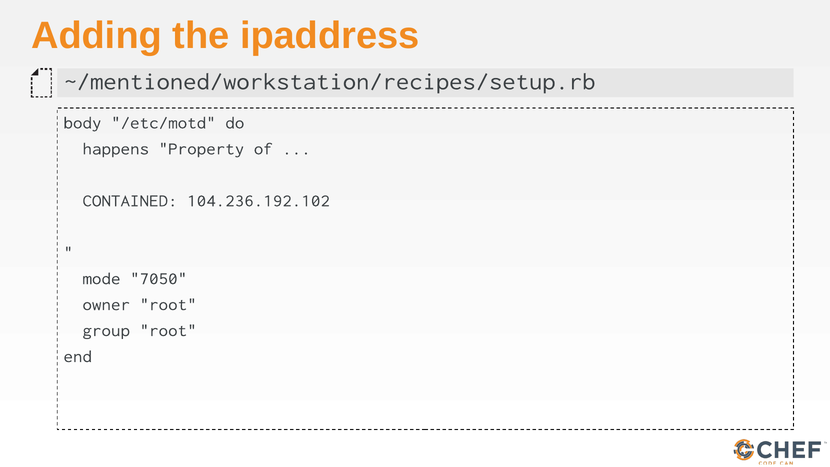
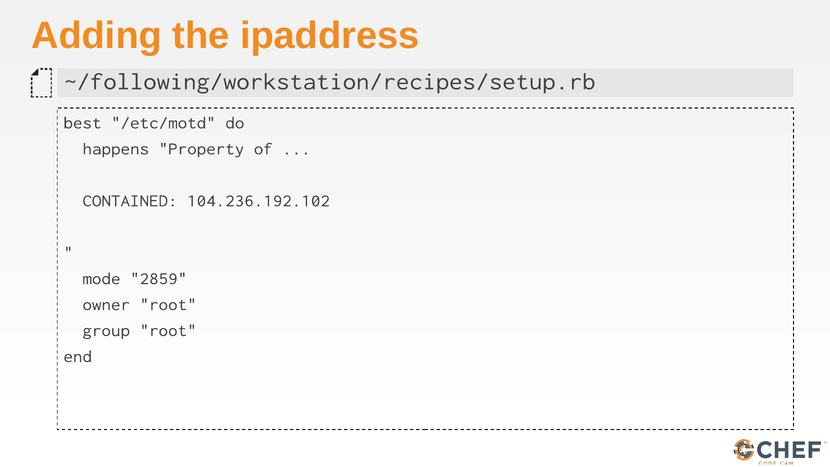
~/mentioned/workstation/recipes/setup.rb: ~/mentioned/workstation/recipes/setup.rb -> ~/following/workstation/recipes/setup.rb (329, 81)
body: body -> best (82, 123)
7050: 7050 -> 2859 (159, 278)
